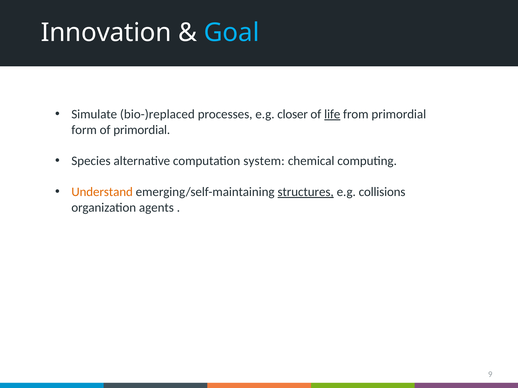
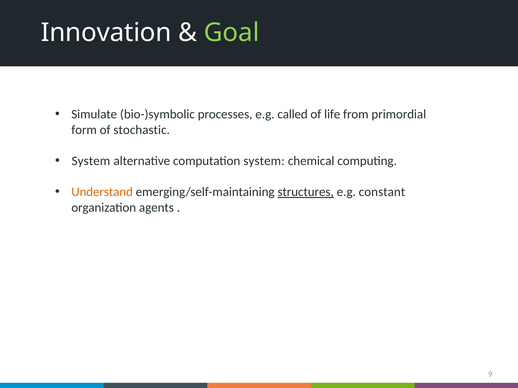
Goal colour: light blue -> light green (232, 33)
bio-)replaced: bio-)replaced -> bio-)symbolic (157, 114)
closer: closer -> called (293, 114)
life underline: present -> none (332, 114)
of primordial: primordial -> stochastic (142, 130)
Species: Species -> System (91, 161)
collisions: collisions -> constant (382, 192)
